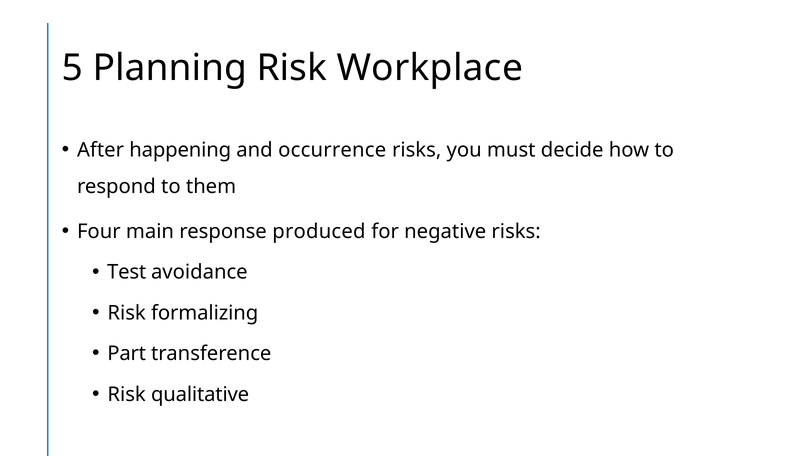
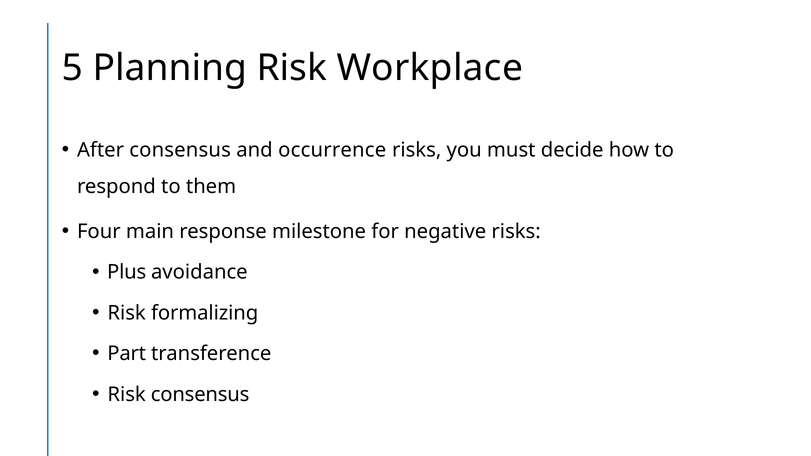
After happening: happening -> consensus (180, 150)
produced: produced -> milestone (319, 232)
Test: Test -> Plus (127, 272)
Risk qualitative: qualitative -> consensus (200, 395)
